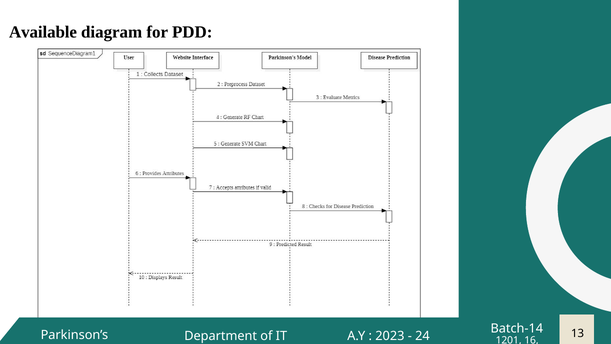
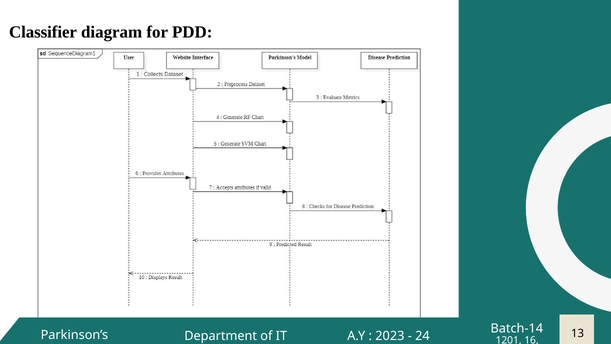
Available: Available -> Classifier (43, 32)
